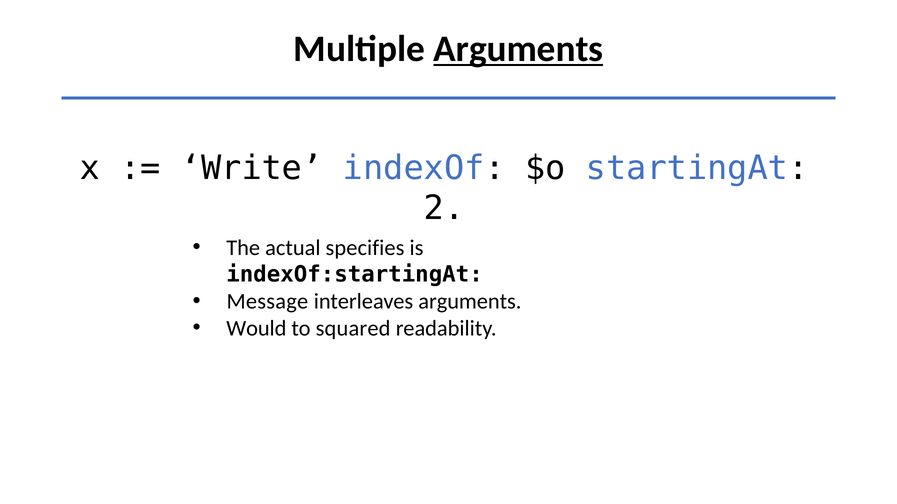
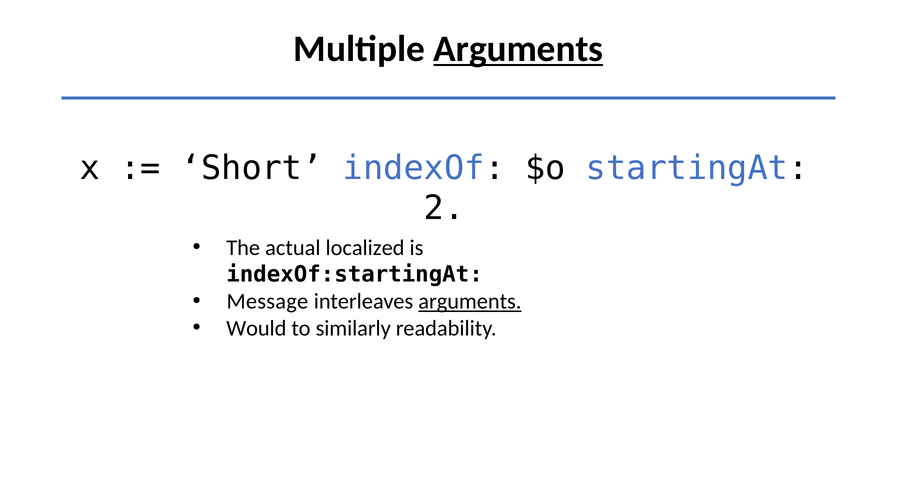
Write: Write -> Short (252, 168)
specifies: specifies -> localized (365, 248)
arguments underline: none -> present (470, 302)
squared: squared -> similarly (353, 329)
